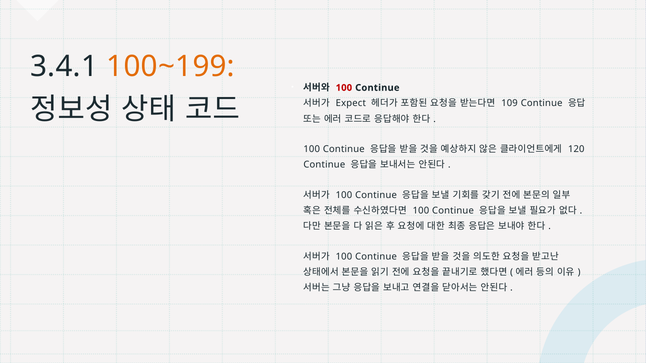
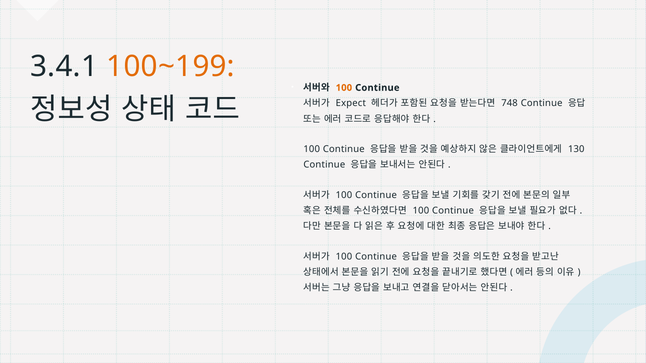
100 colour: red -> orange (344, 88)
109: 109 -> 748 (510, 103)
120: 120 -> 130 (576, 149)
